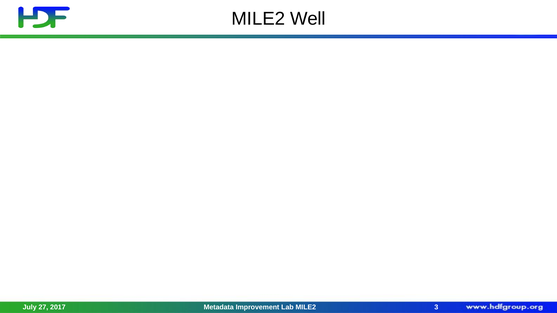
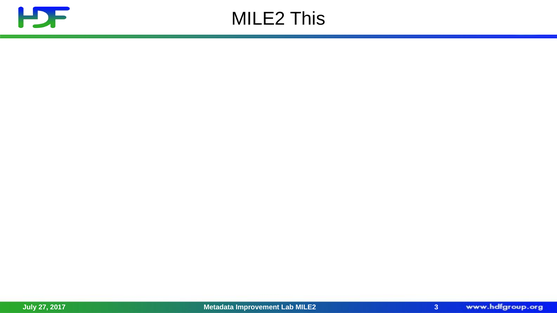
Well: Well -> This (308, 19)
